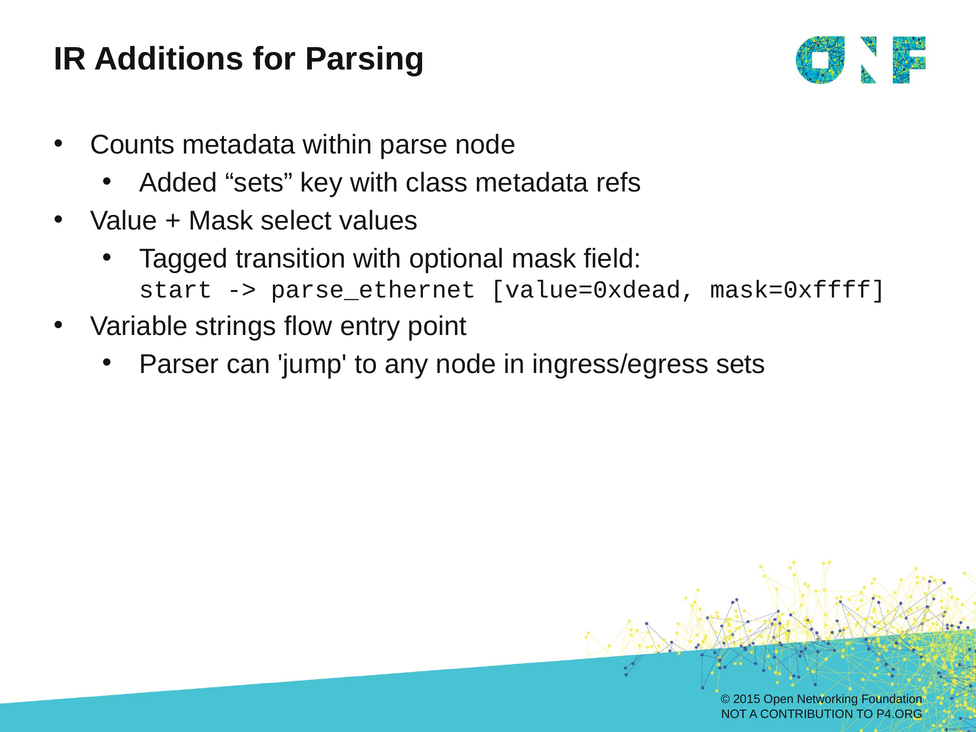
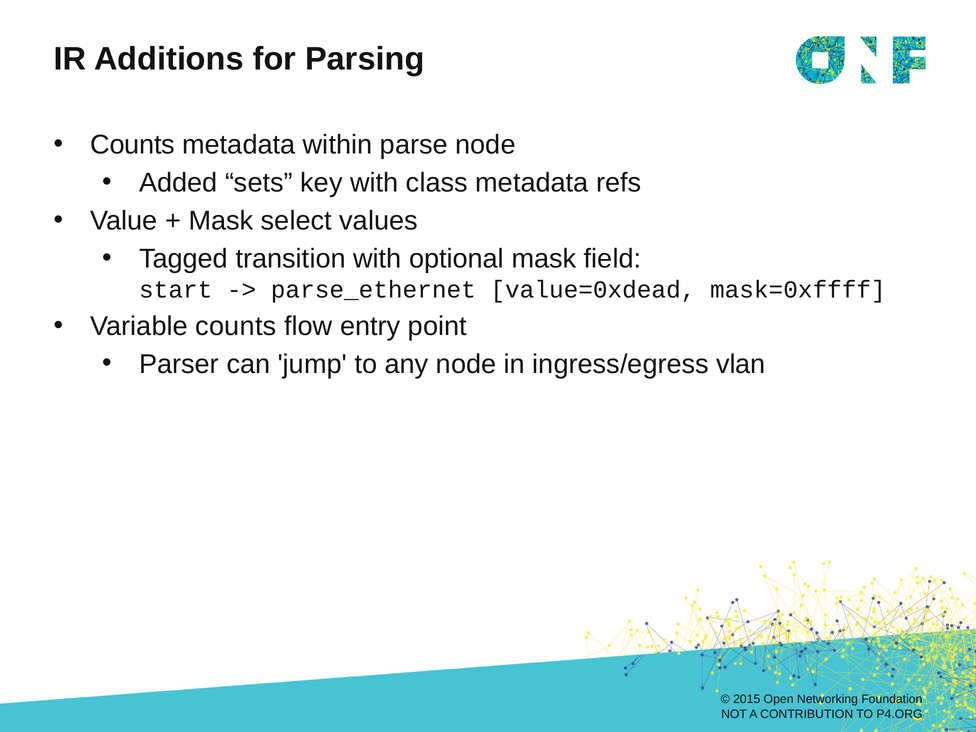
Variable strings: strings -> counts (236, 326)
ingress/egress sets: sets -> vlan (741, 364)
